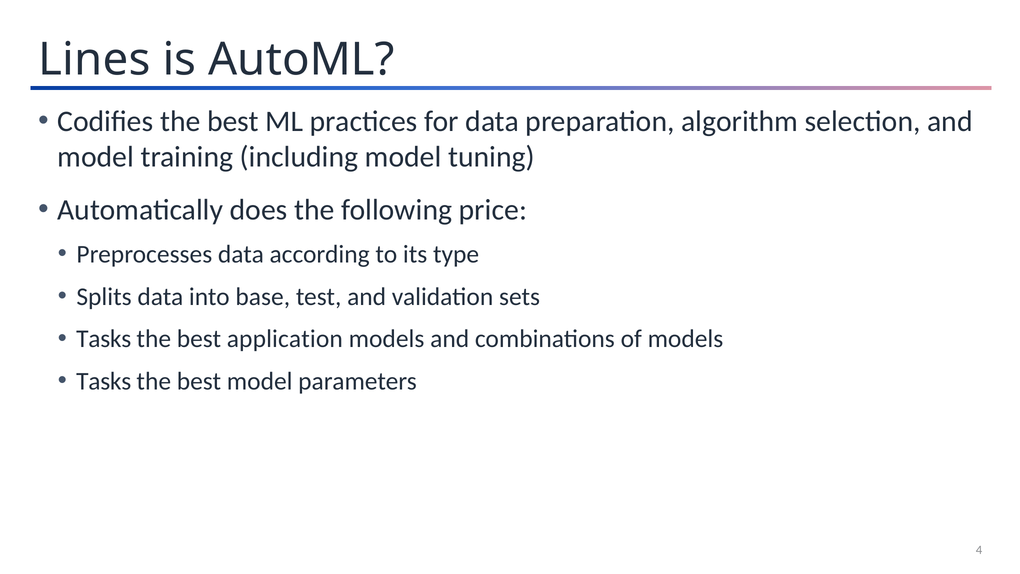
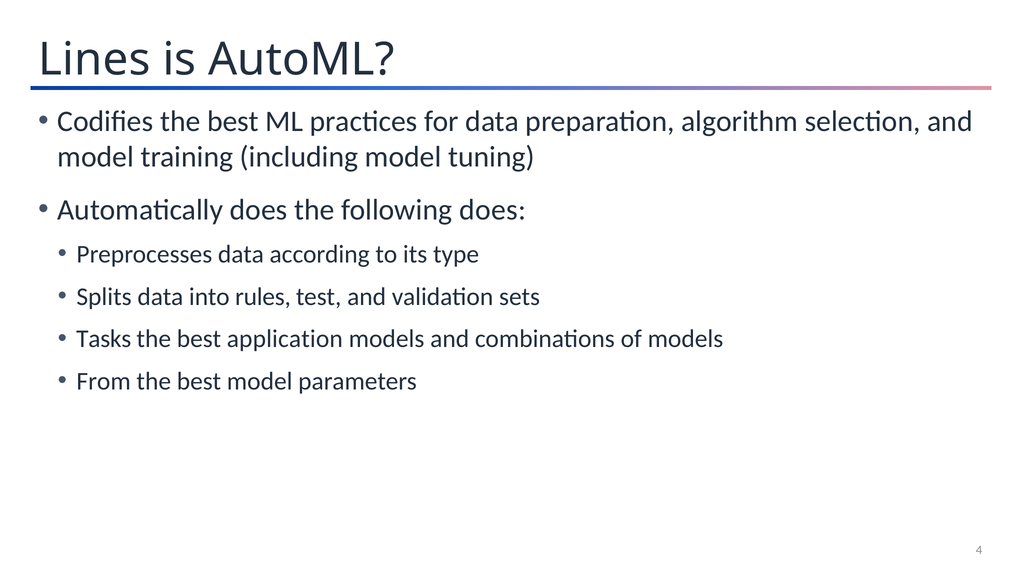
following price: price -> does (493, 210)
base: base -> rules (263, 297)
Tasks: Tasks -> From (104, 381)
